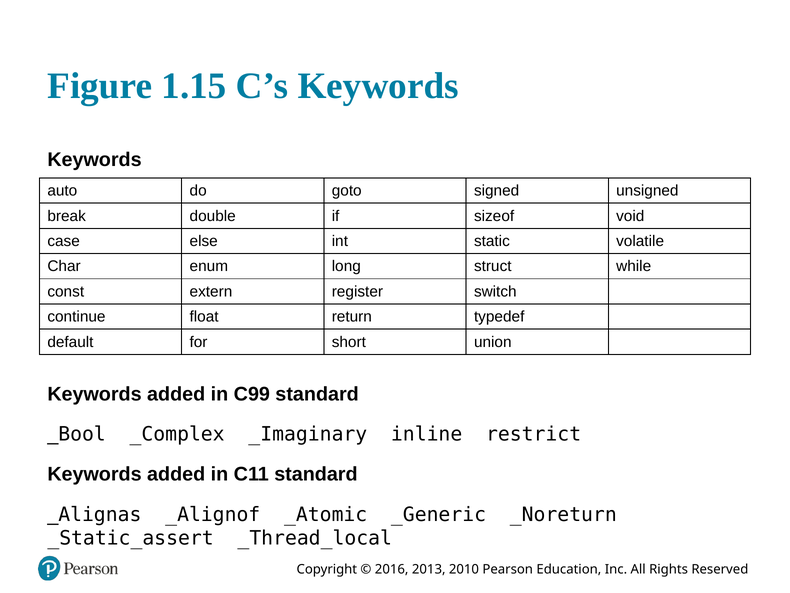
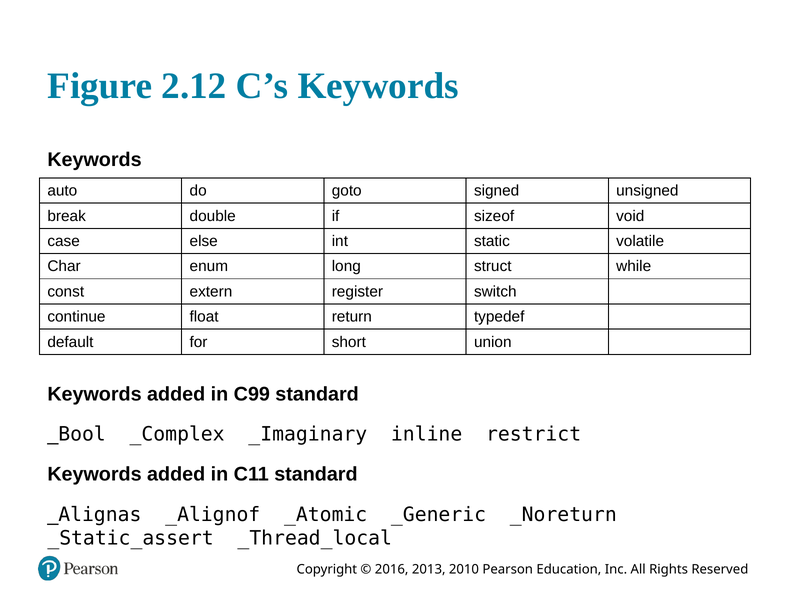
1.15: 1.15 -> 2.12 (194, 86)
